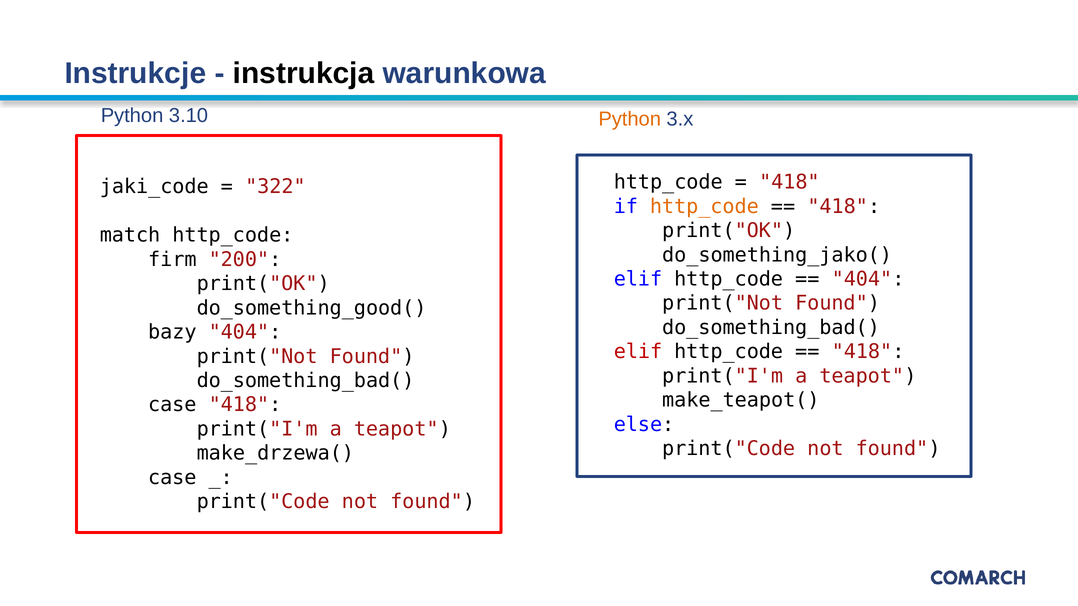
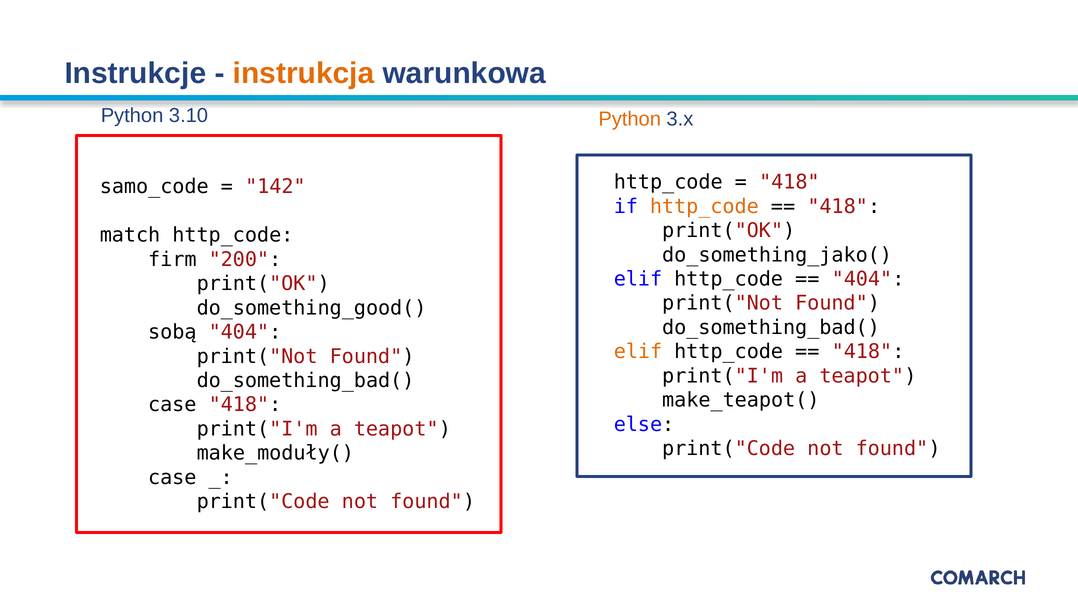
instrukcja colour: black -> orange (304, 73)
jaki_code: jaki_code -> samo_code (154, 187)
322: 322 -> 142 (275, 187)
bazy: bazy -> sobą (172, 332)
elif colour: red -> orange (638, 352)
make_drzewa(: make_drzewa( -> make_moduły( (275, 454)
